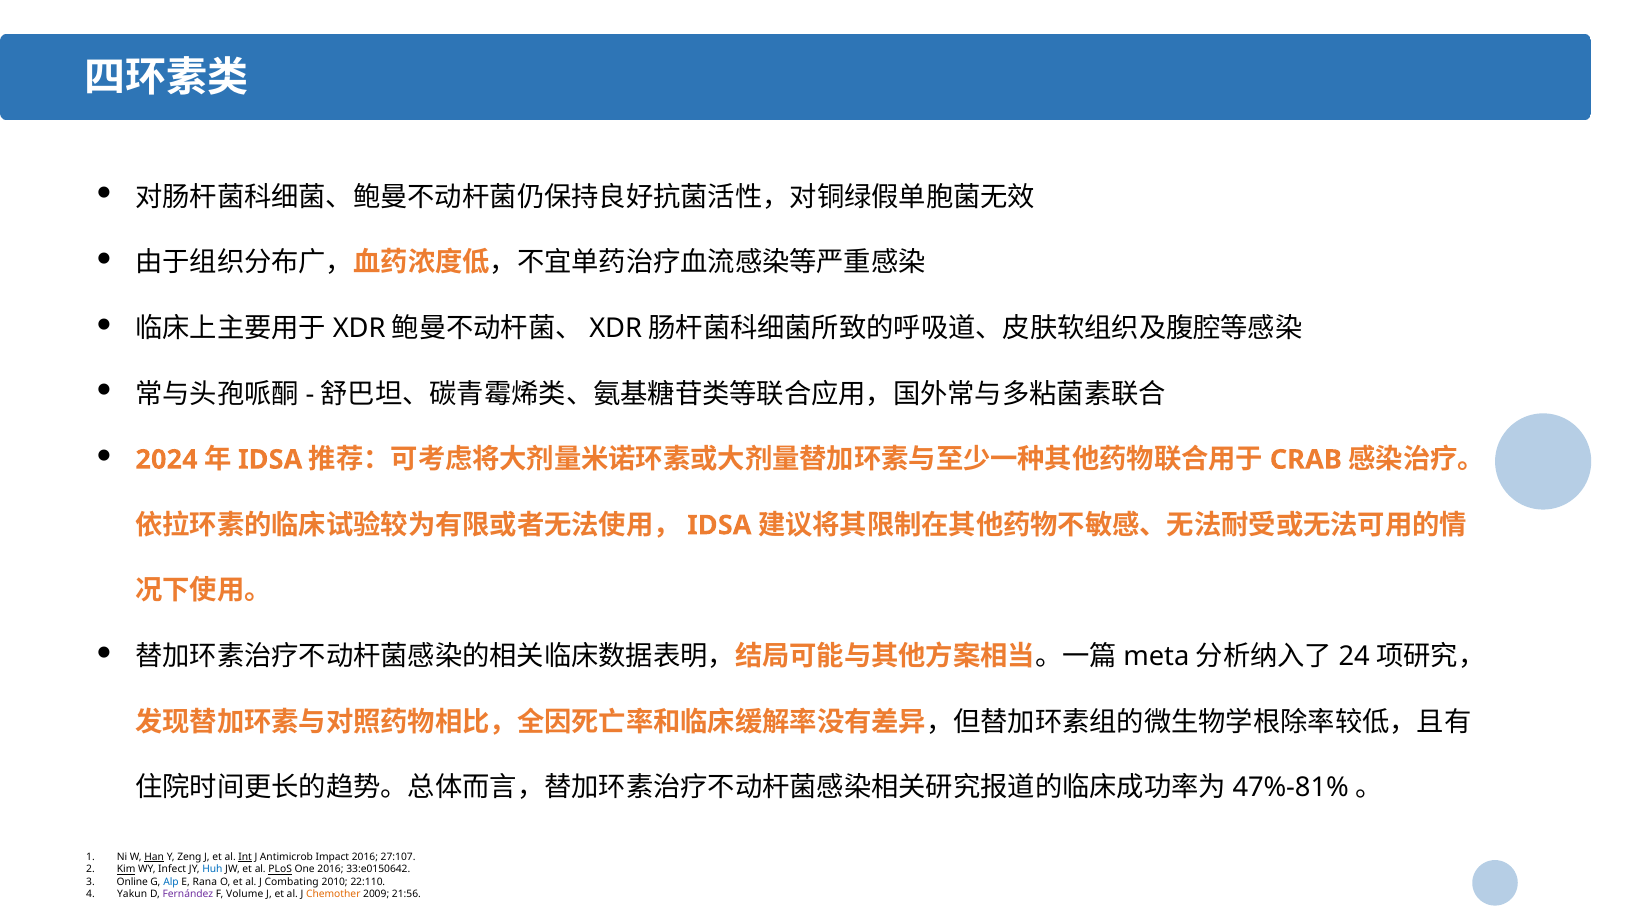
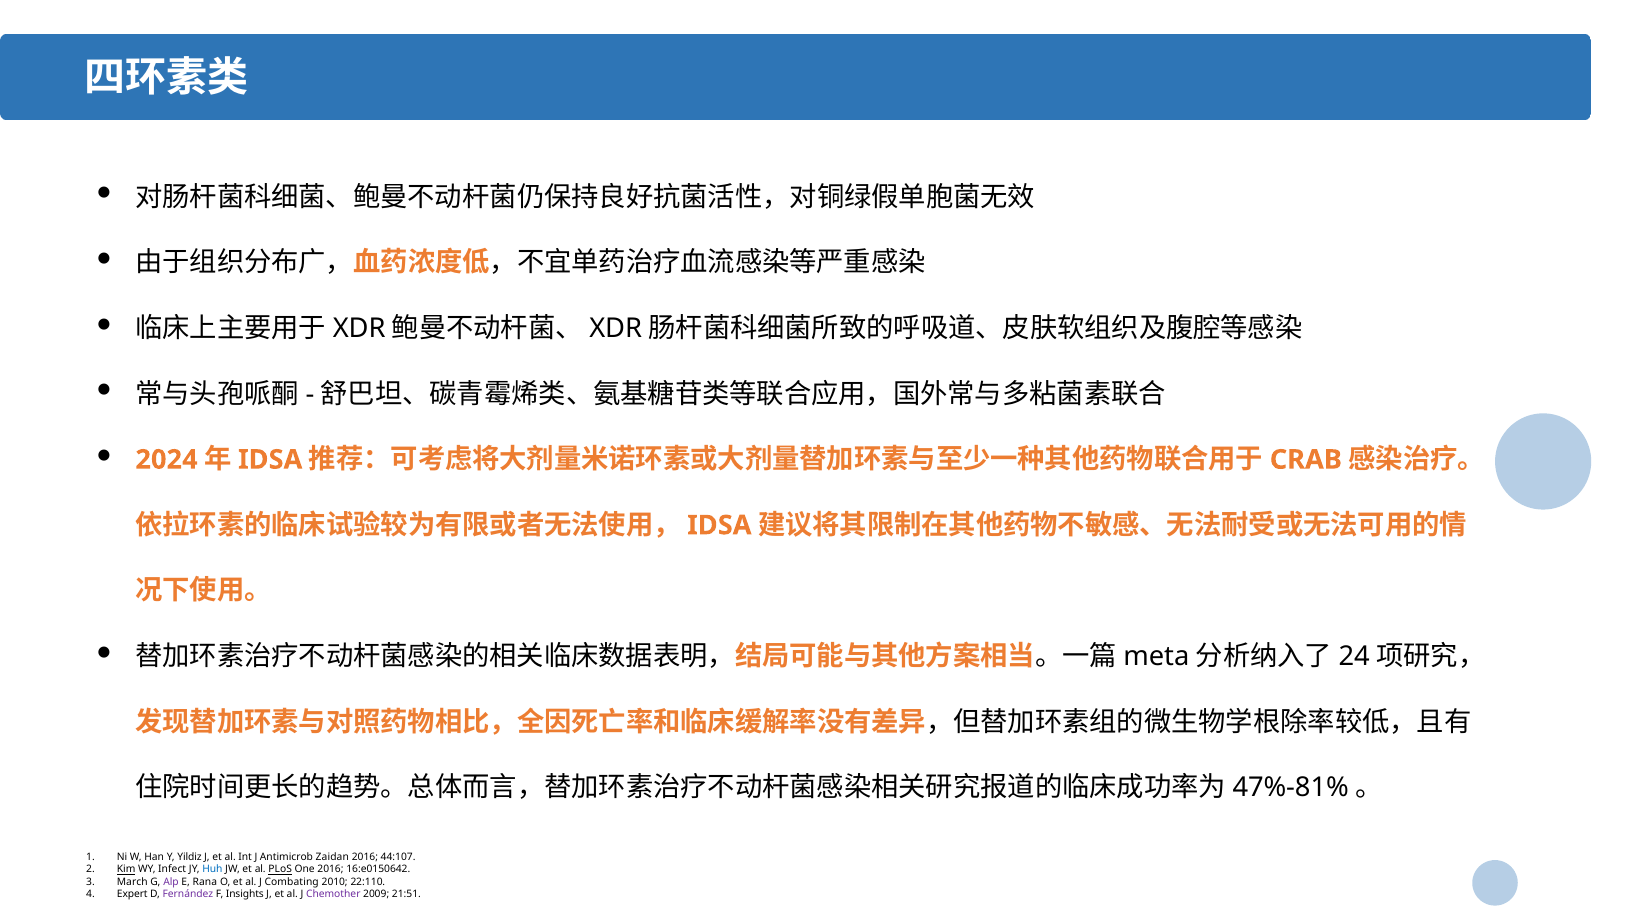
Han underline: present -> none (154, 857)
Zeng: Zeng -> Yildiz (190, 857)
Int underline: present -> none (245, 857)
Impact: Impact -> Zaidan (332, 857)
27:107: 27:107 -> 44:107 (398, 857)
33:e0150642: 33:e0150642 -> 16:e0150642 (378, 869)
Online: Online -> March (132, 881)
Alp colour: blue -> purple (171, 881)
Yakun: Yakun -> Expert (132, 894)
Volume: Volume -> Insights (245, 894)
Chemother colour: orange -> purple (333, 894)
21:56: 21:56 -> 21:51 (406, 894)
